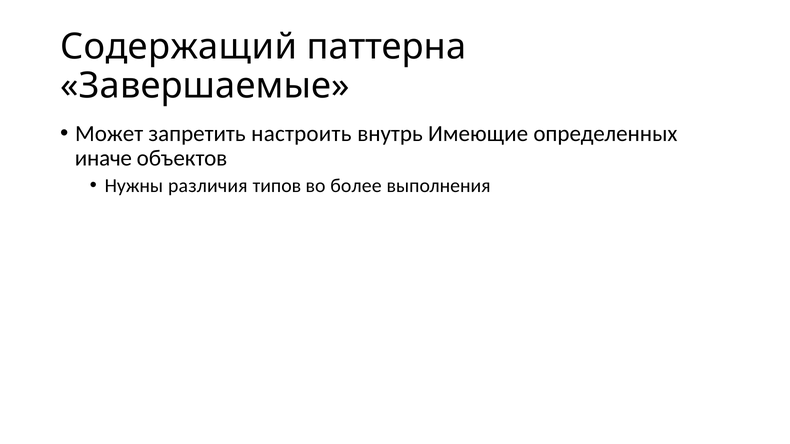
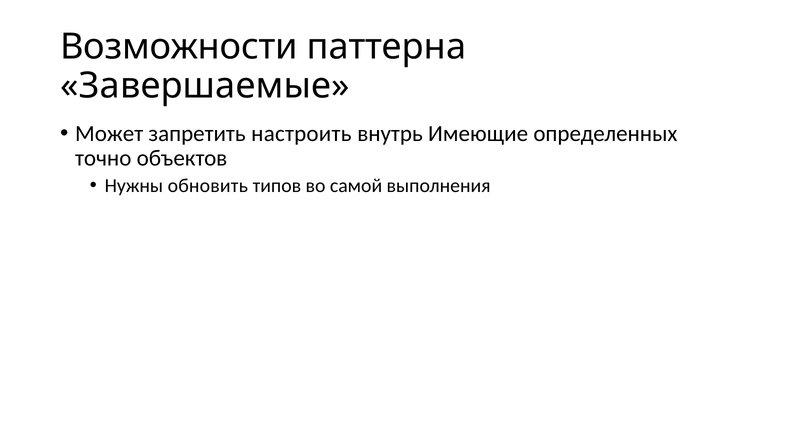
Содержащий: Содержащий -> Возможности (179, 47)
иначе: иначе -> точно (103, 158)
различия: различия -> обновить (208, 186)
более: более -> самой (356, 186)
